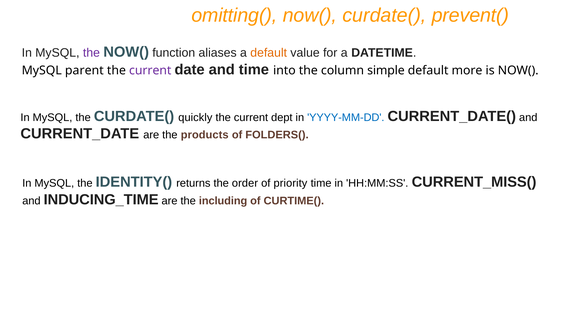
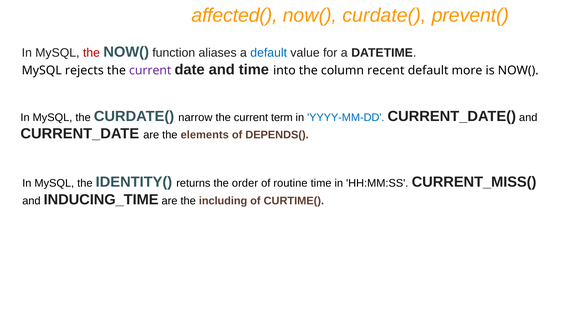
omitting(: omitting( -> affected( (234, 15)
the colour: purple -> red (91, 53)
default colour: orange -> blue (269, 53)
parent: parent -> rejects (84, 70)
simple: simple -> recent (386, 70)
quickly: quickly -> narrow (195, 117)
dept: dept -> term (282, 117)
products: products -> elements (205, 135)
FOLDERS(: FOLDERS( -> DEPENDS( (277, 135)
priority: priority -> routine (290, 183)
